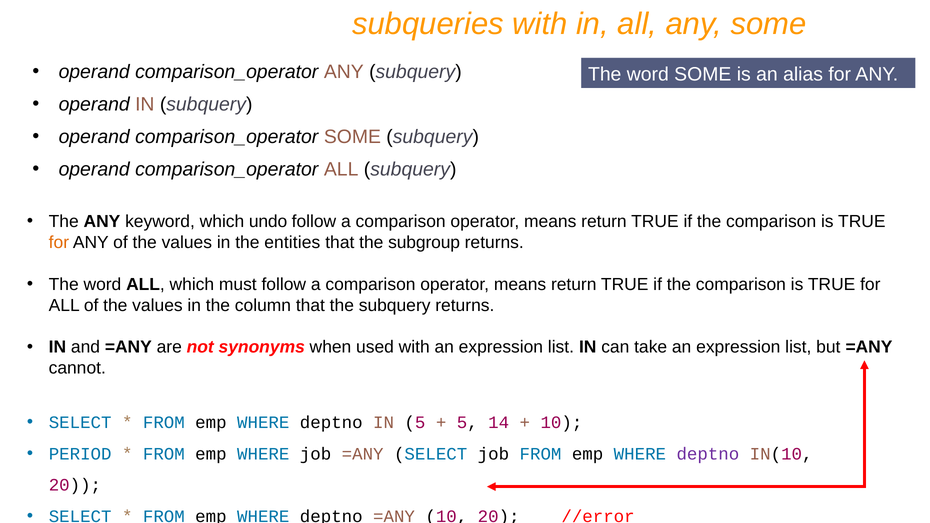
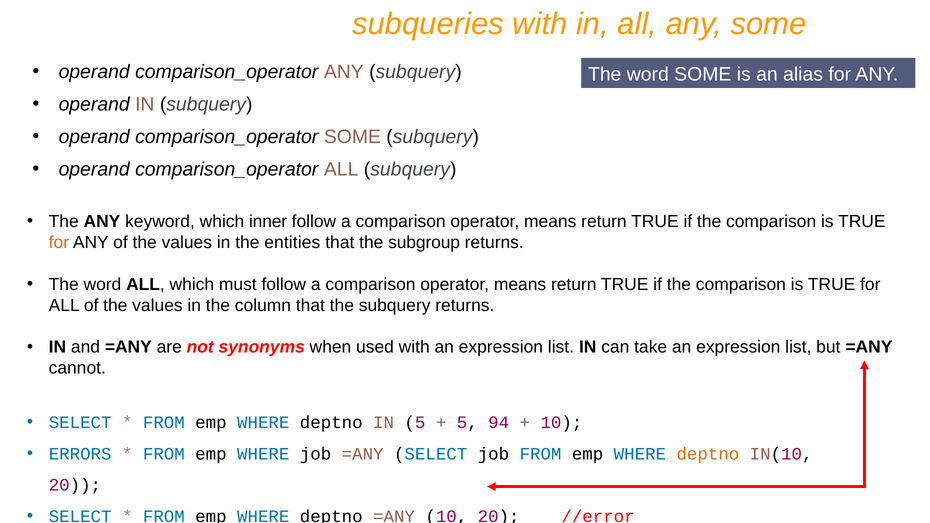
undo: undo -> inner (268, 222)
14: 14 -> 94 (499, 423)
PERIOD: PERIOD -> ERRORS (80, 454)
deptno colour: purple -> orange (708, 454)
